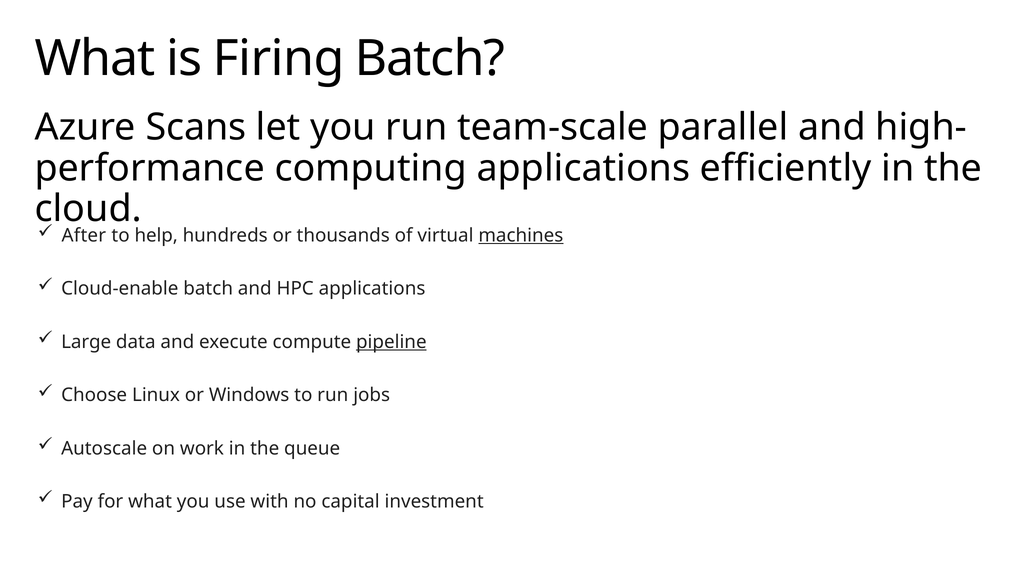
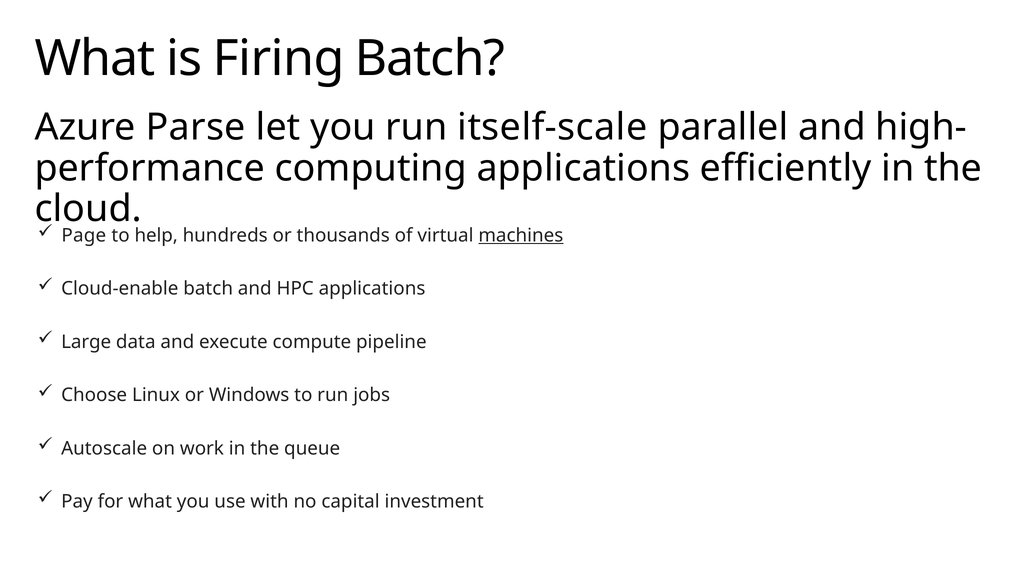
Scans: Scans -> Parse (196, 128)
team-scale: team-scale -> itself-scale (552, 128)
After: After -> Page (84, 236)
pipeline underline: present -> none (391, 342)
